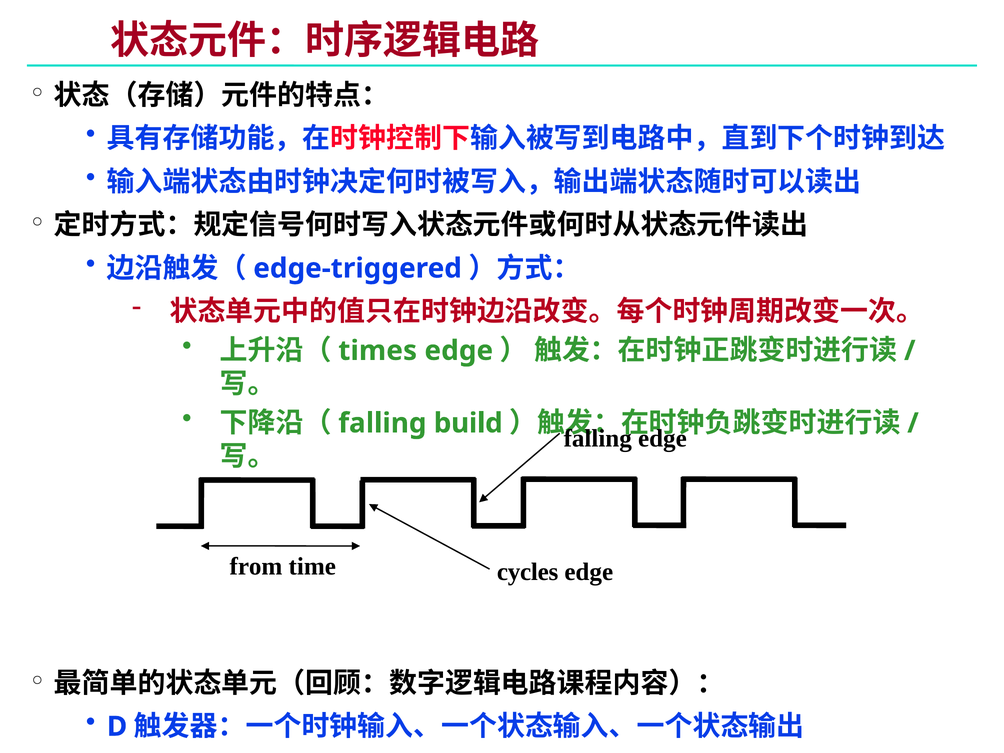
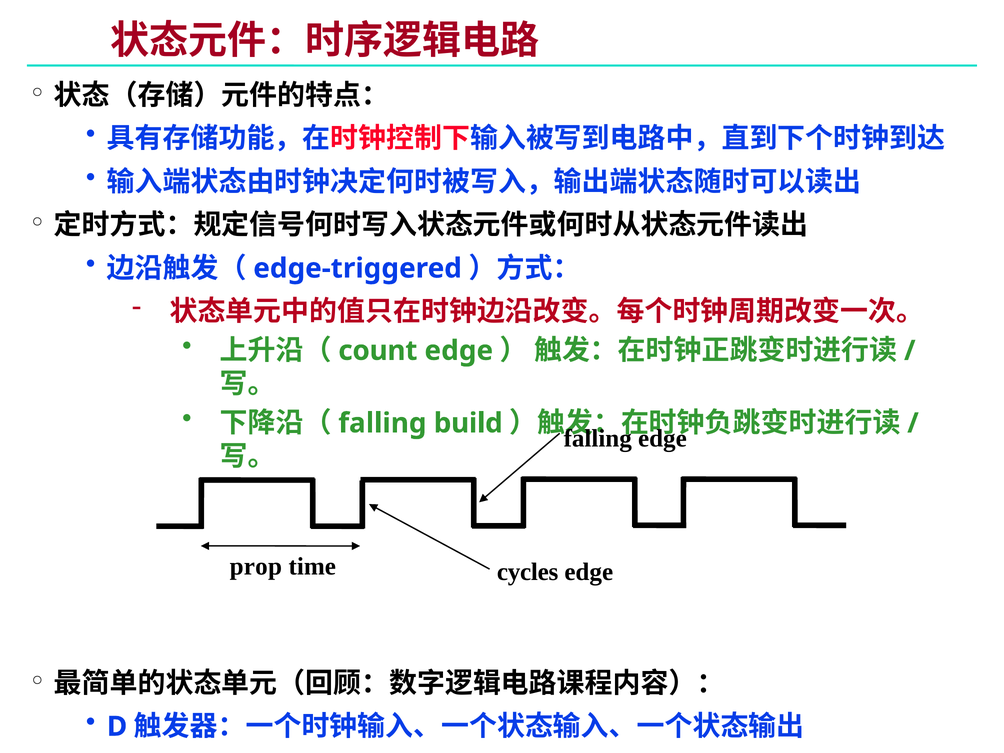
times: times -> count (378, 351)
from: from -> prop (256, 567)
